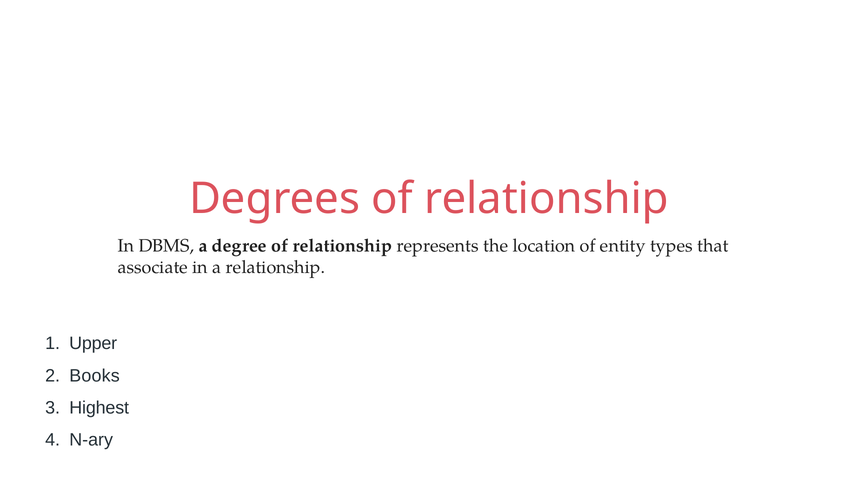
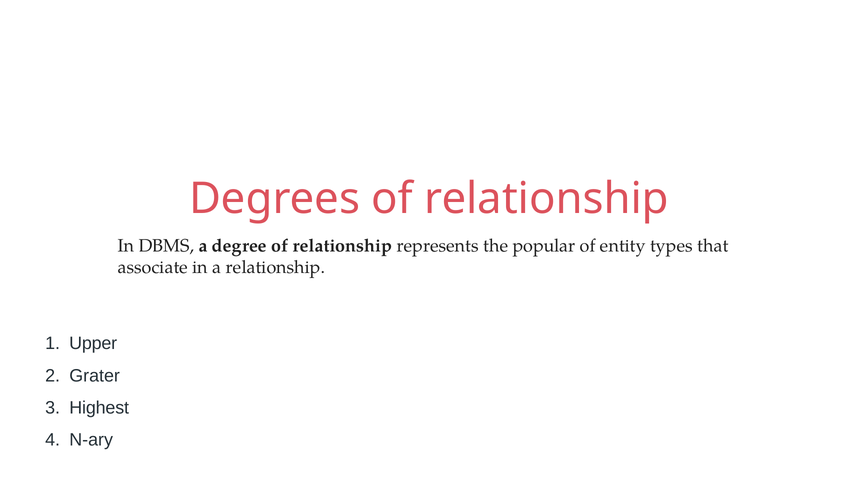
location: location -> popular (544, 246)
Books: Books -> Grater (95, 375)
